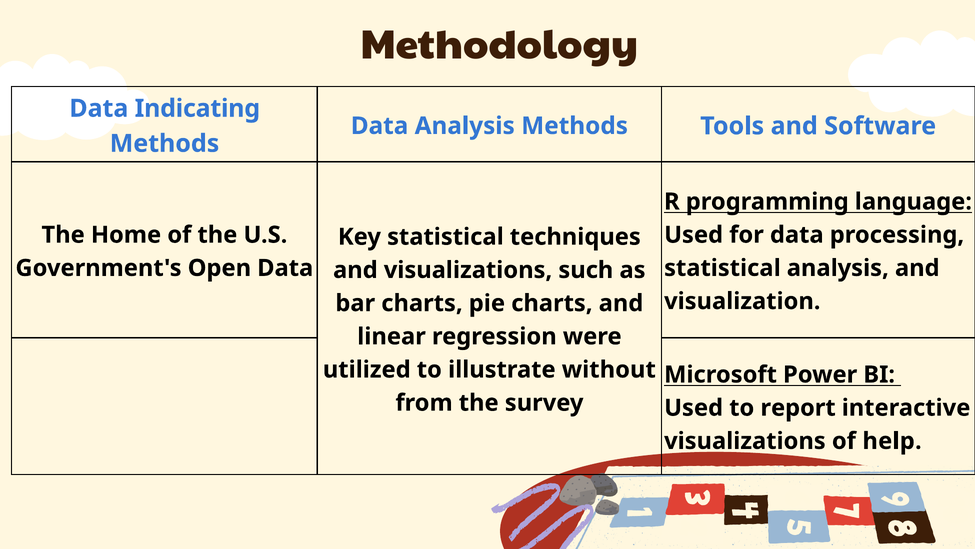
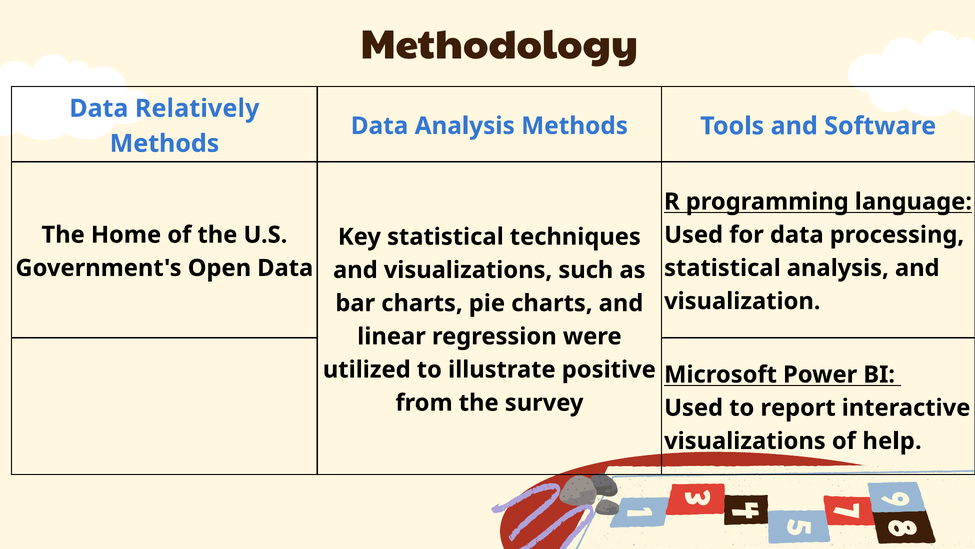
Indicating: Indicating -> Relatively (197, 108)
without: without -> positive (609, 369)
